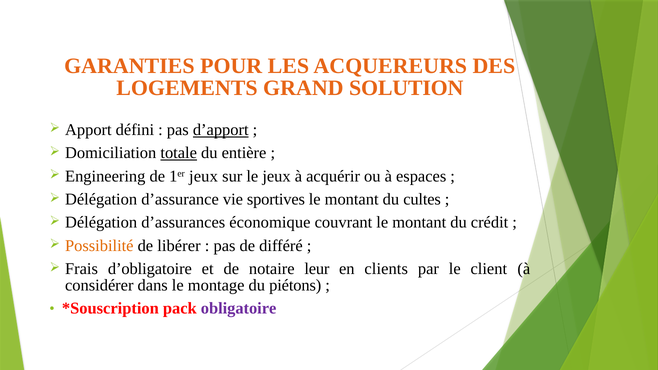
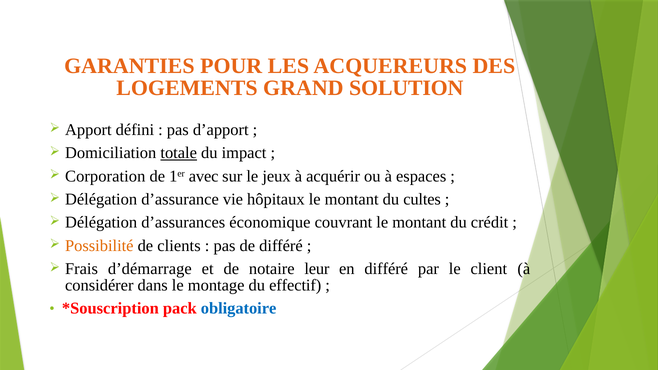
d’apport underline: present -> none (221, 130)
entière: entière -> impact (244, 153)
Engineering: Engineering -> Corporation (105, 176)
1er jeux: jeux -> avec (204, 176)
sportives: sportives -> hôpitaux (276, 199)
libérer: libérer -> clients (179, 246)
d’obligatoire: d’obligatoire -> d’démarrage (150, 269)
en clients: clients -> différé (386, 269)
piétons: piétons -> effectif (295, 285)
obligatoire colour: purple -> blue (239, 309)
